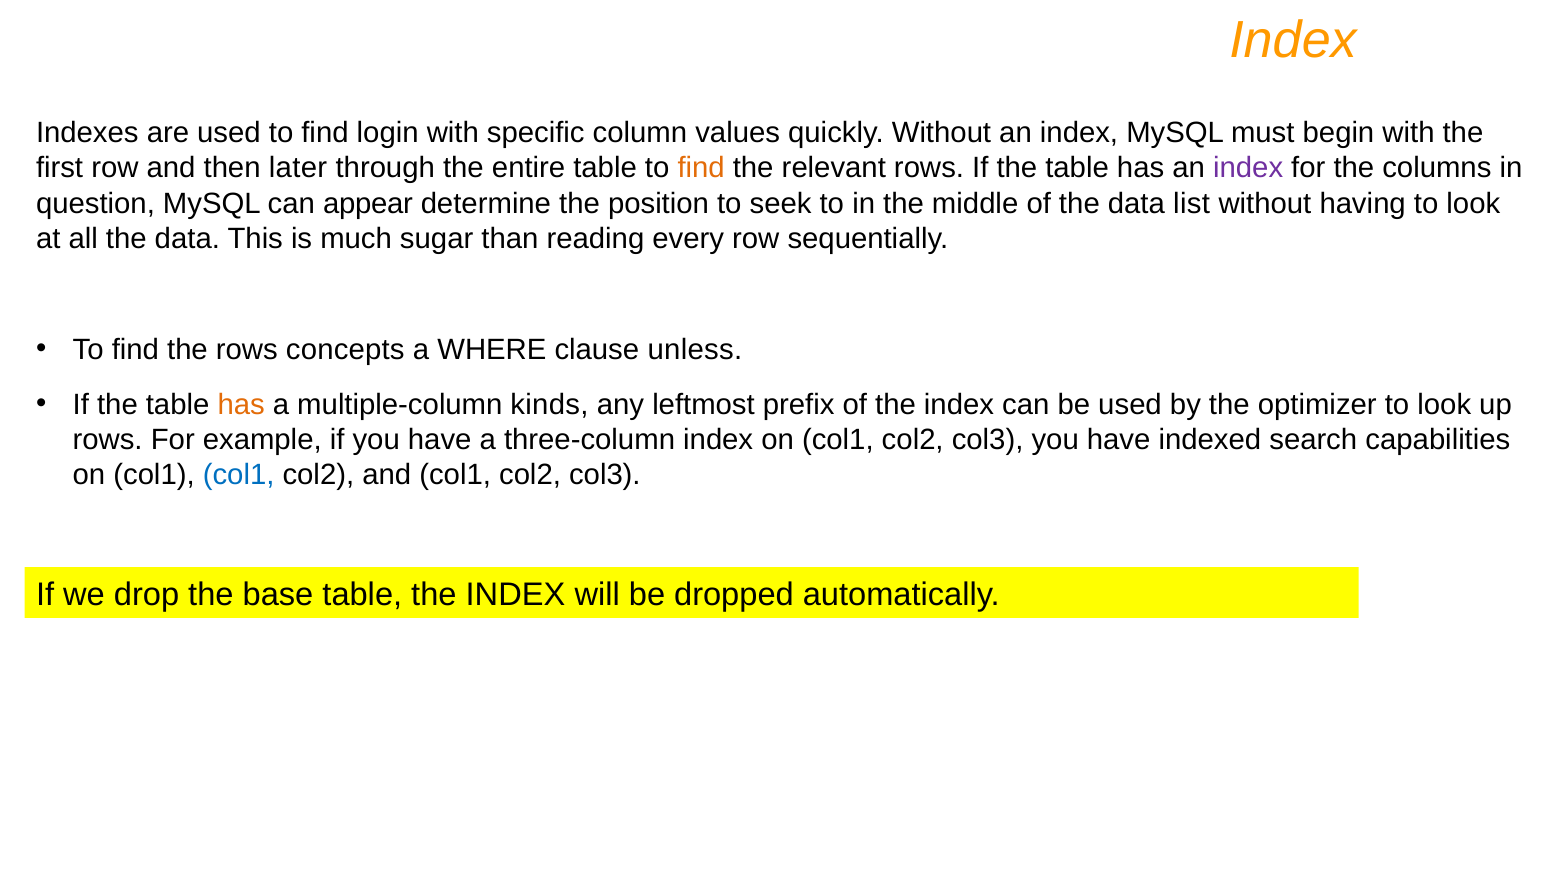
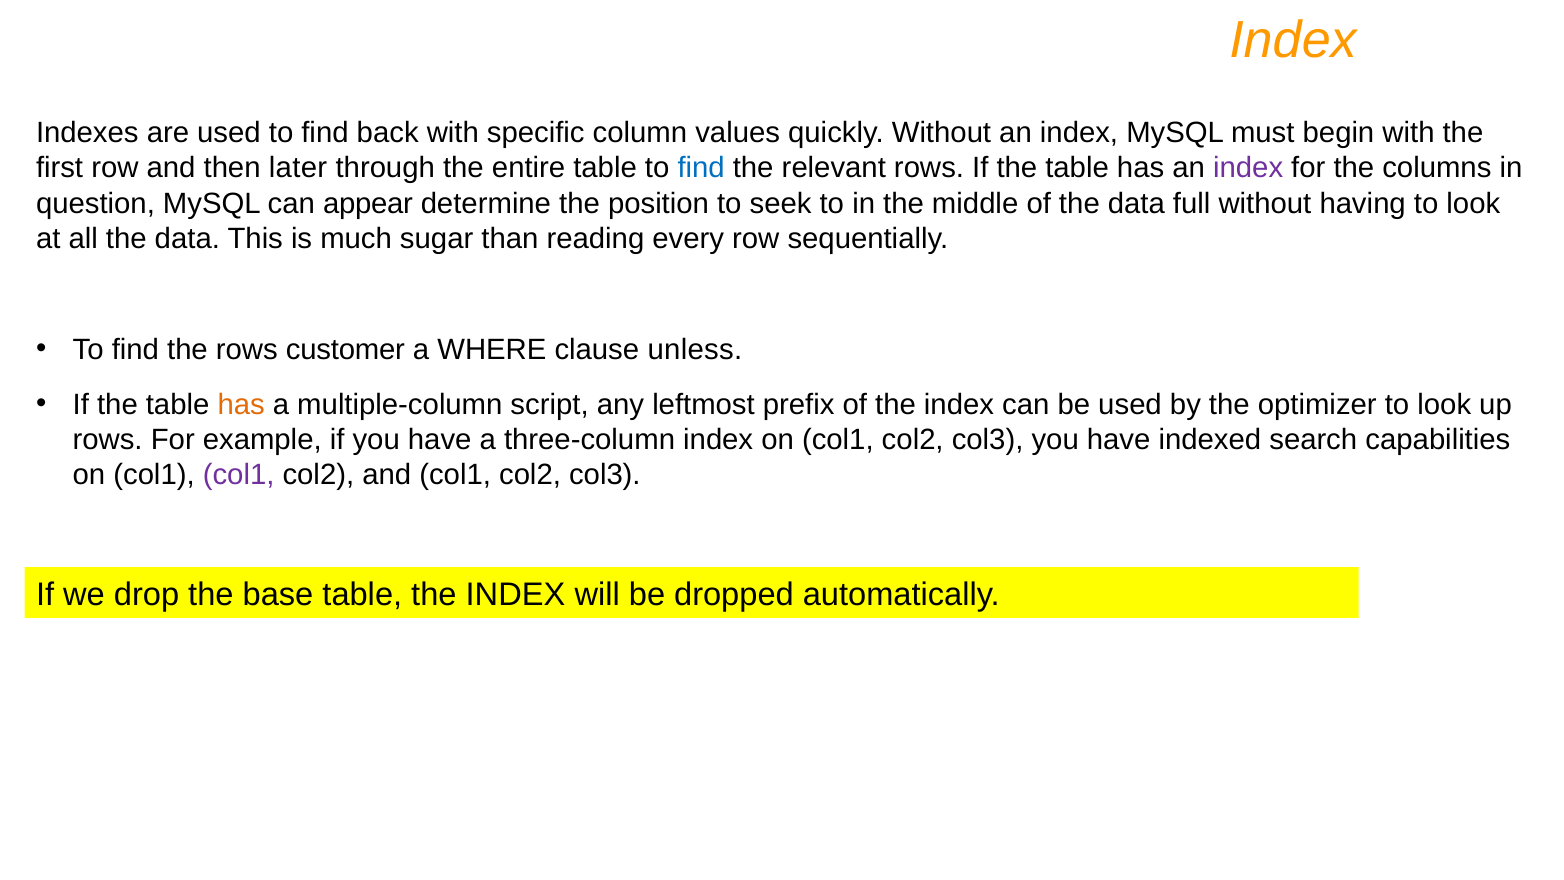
login: login -> back (388, 133)
find colour: orange -> blue (701, 168)
list: list -> full (1192, 203)
concepts: concepts -> customer (345, 350)
kinds: kinds -> script (550, 404)
col1 colour: blue -> purple (239, 475)
